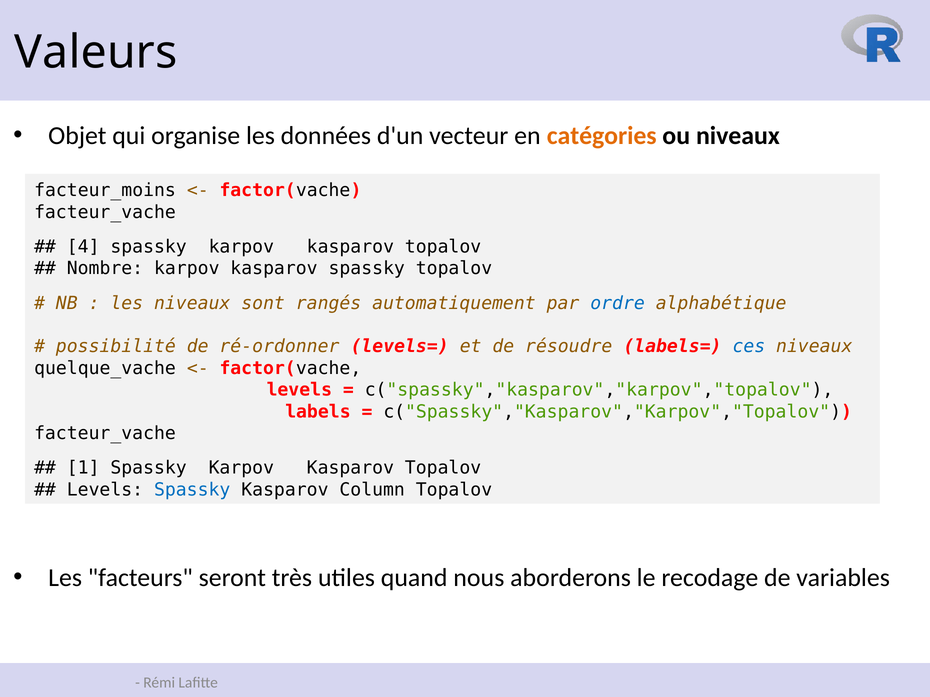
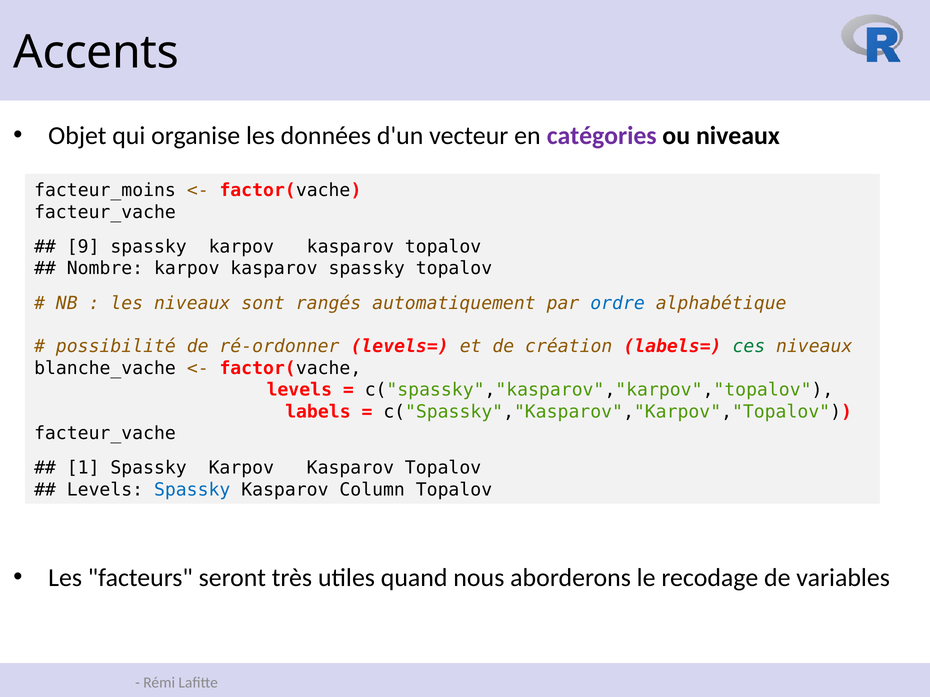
Valeurs: Valeurs -> Accents (96, 52)
catégories colour: orange -> purple (602, 136)
4: 4 -> 9 (83, 247)
résoudre: résoudre -> création (569, 347)
ces colour: blue -> green (749, 347)
quelque_vache: quelque_vache -> blanche_vache (105, 368)
